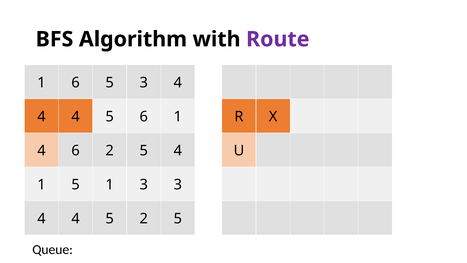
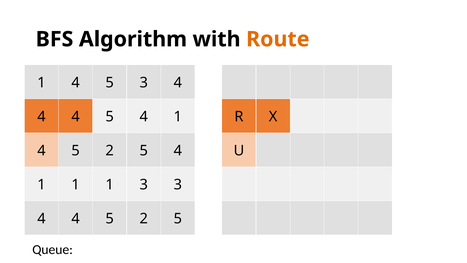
Route colour: purple -> orange (278, 39)
6: 6 -> 4 (76, 83)
4 5 6: 6 -> 4 (144, 117)
6: 6 -> 5 (76, 150)
5: 5 -> 1 (76, 184)
